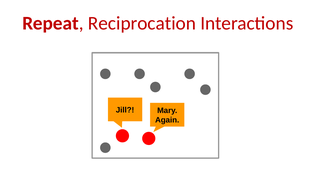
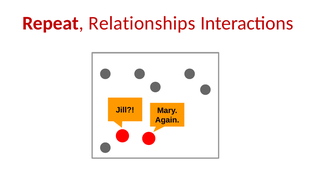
Reciprocation: Reciprocation -> Relationships (142, 23)
